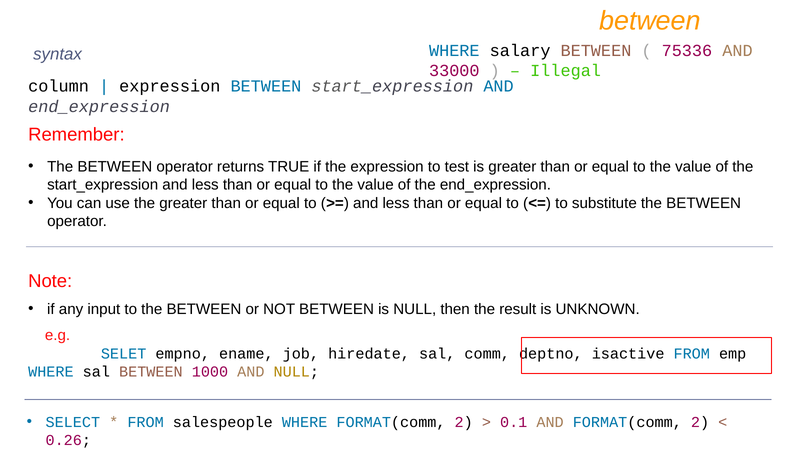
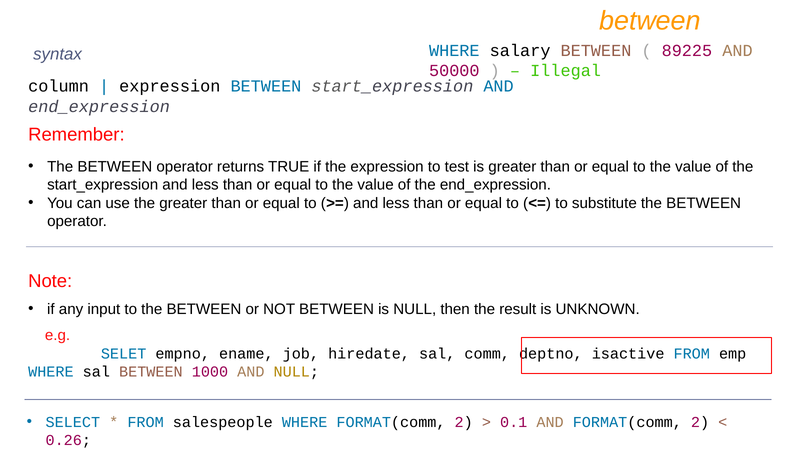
75336: 75336 -> 89225 (687, 51)
33000: 33000 -> 50000 (454, 71)
